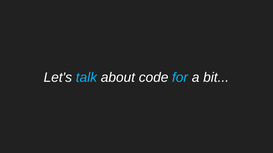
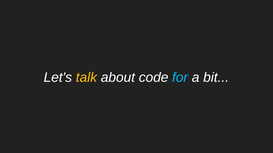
talk colour: light blue -> yellow (87, 78)
